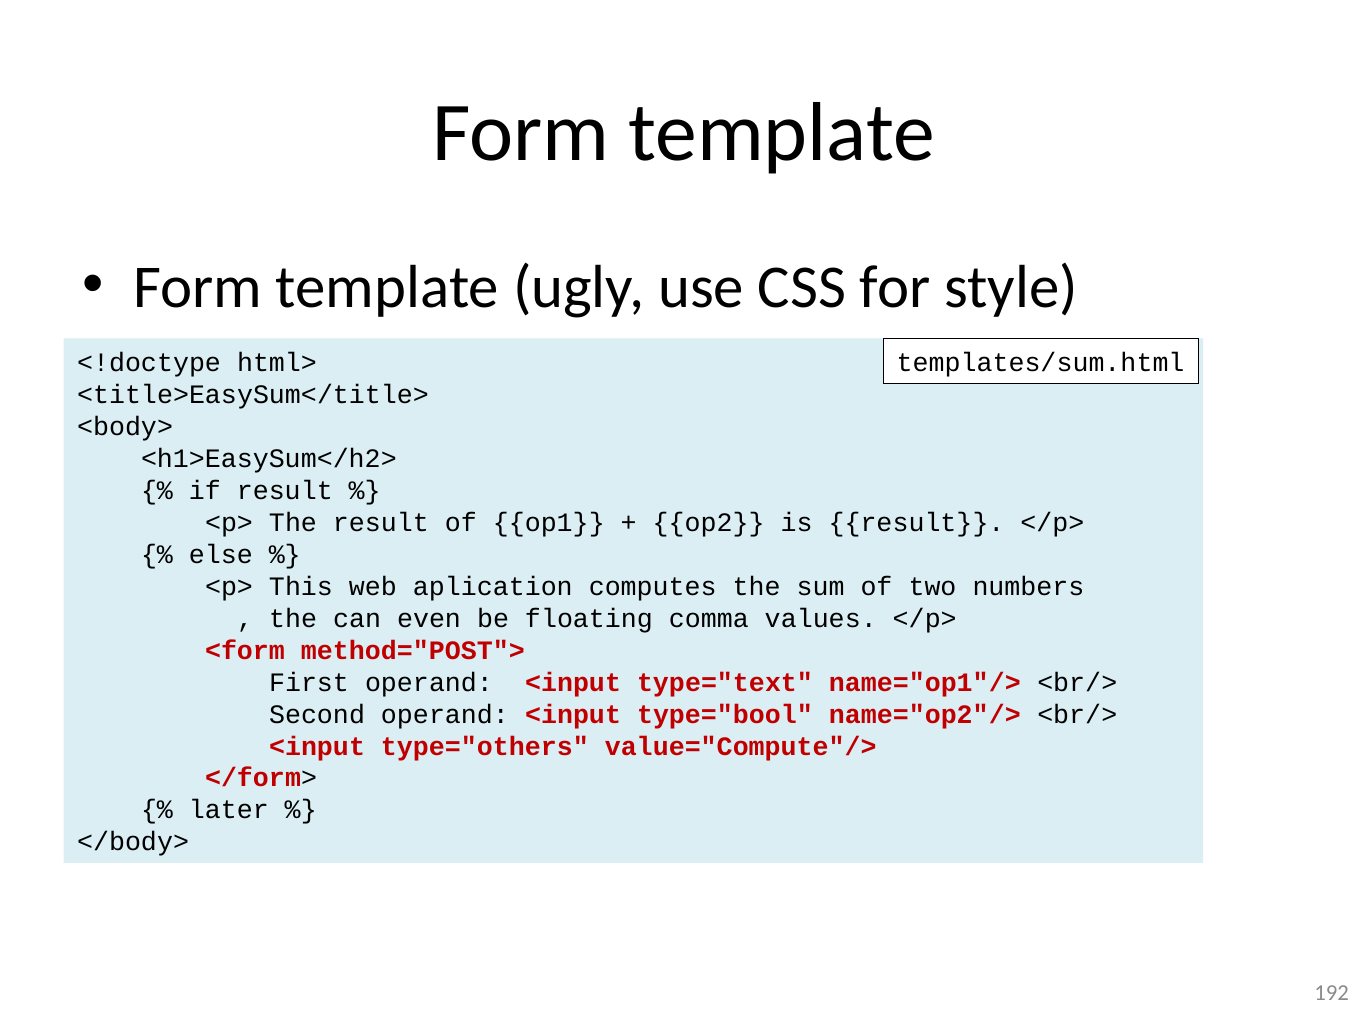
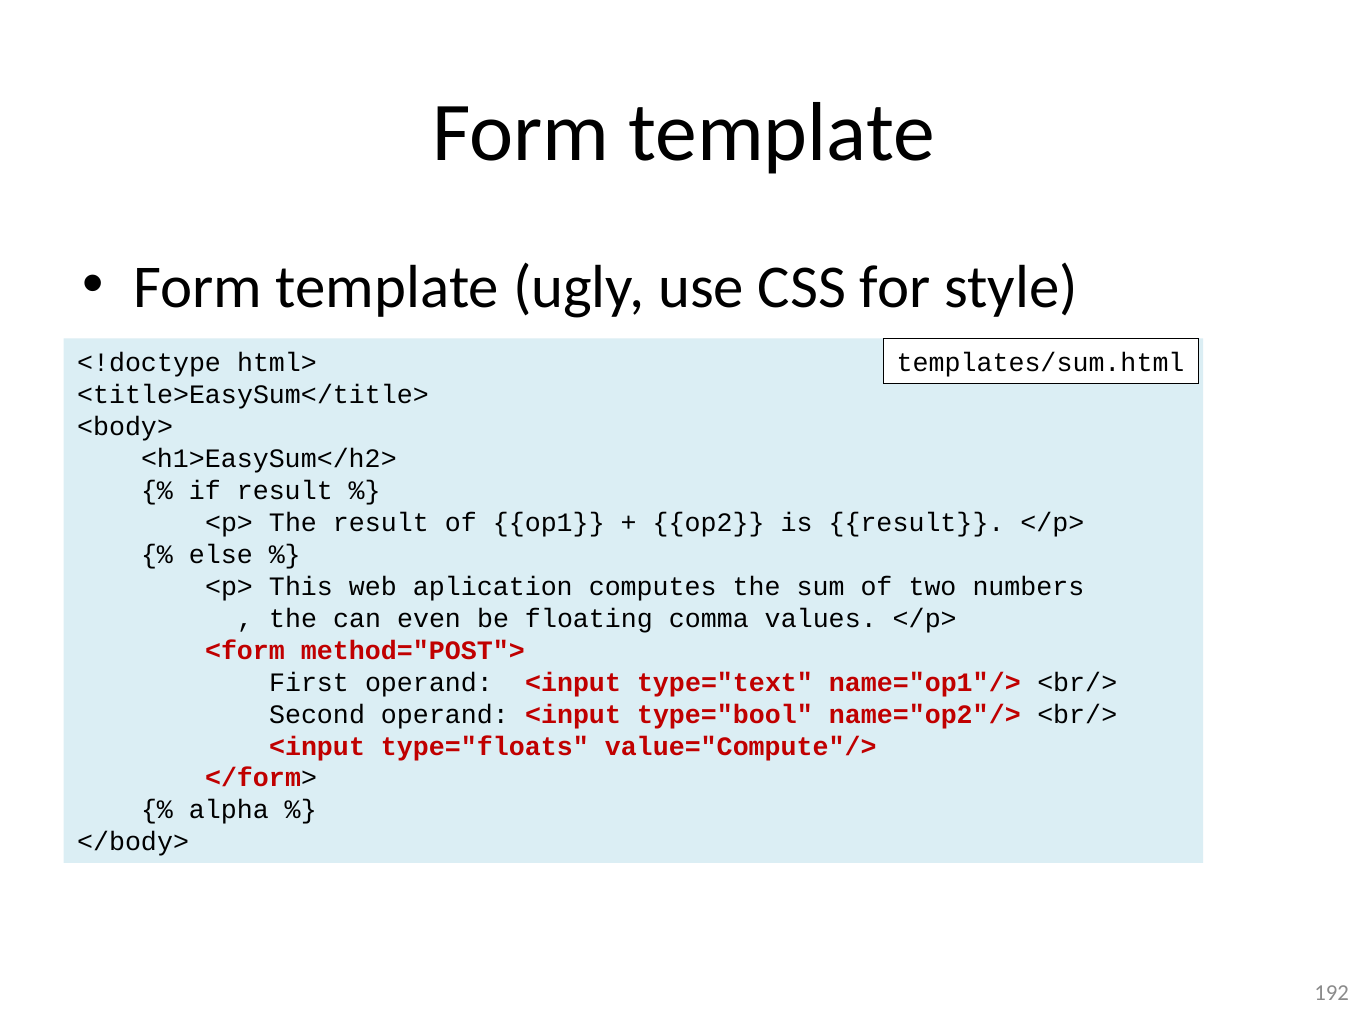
type="others: type="others -> type="floats (485, 746)
later: later -> alpha (229, 810)
